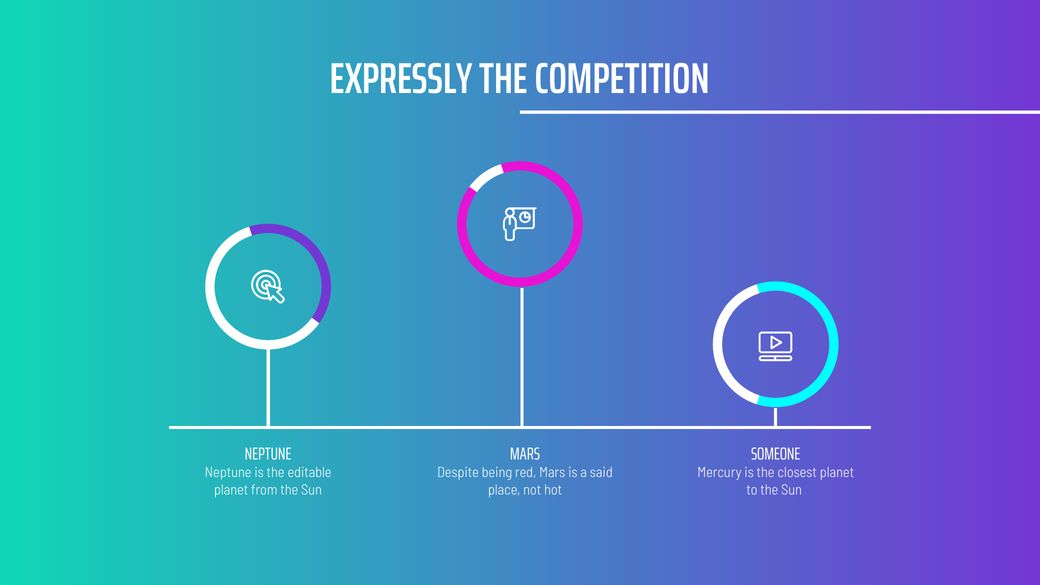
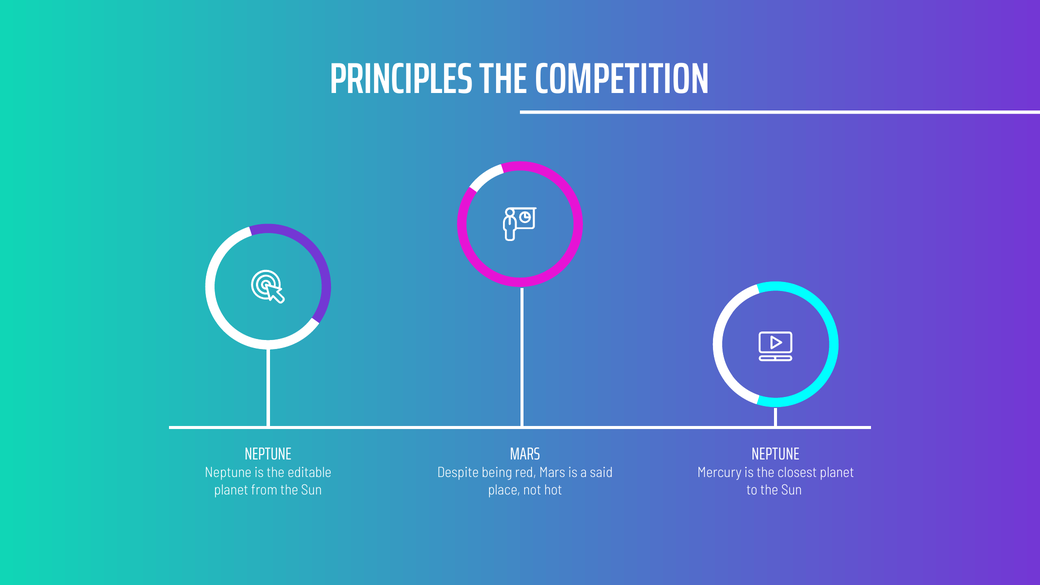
EXPRESSLY: EXPRESSLY -> PRINCIPLES (401, 79)
SOMEONE: SOMEONE -> NEPTUNE (776, 454)
